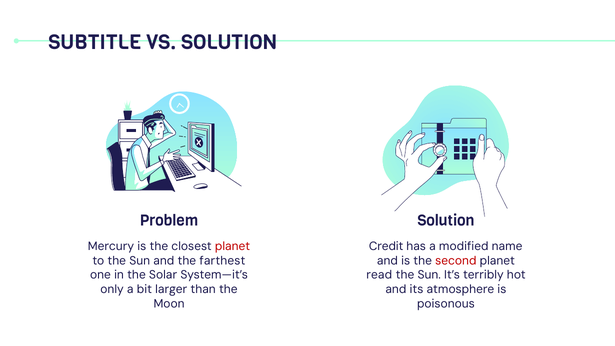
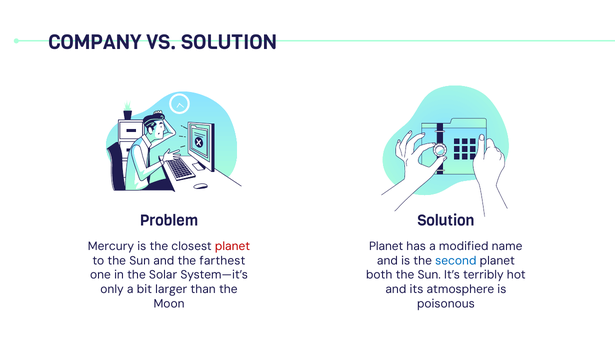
SUBTITLE: SUBTITLE -> COMPANY (95, 43)
Credit: Credit -> Planet (386, 246)
second colour: red -> blue (456, 261)
read: read -> both (379, 275)
